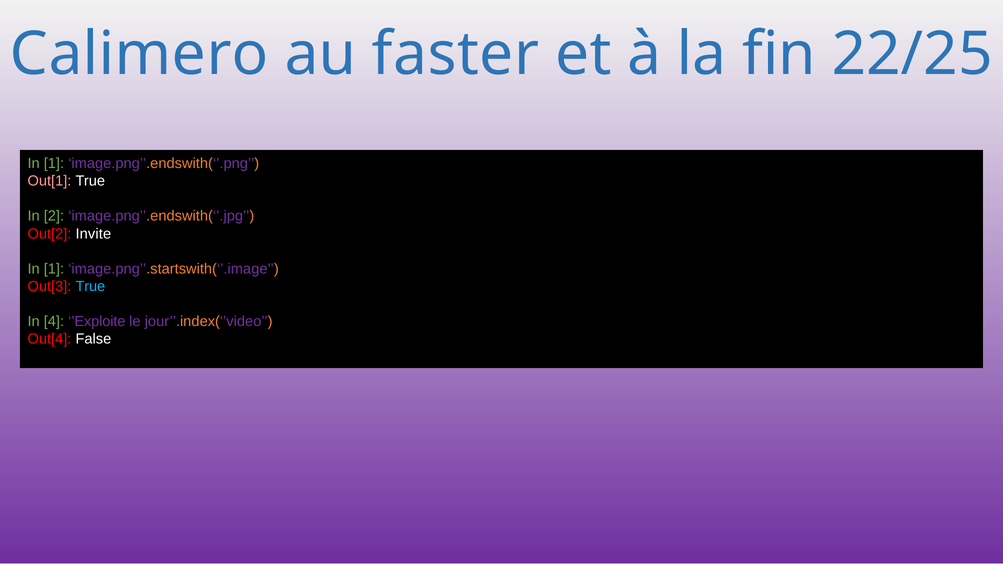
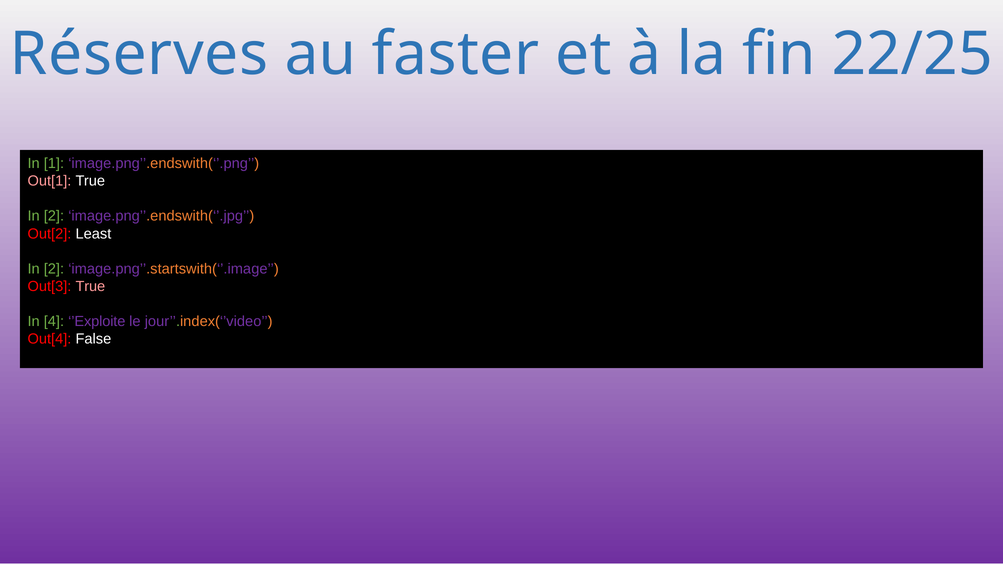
Calimero: Calimero -> Réserves (139, 54)
Invite: Invite -> Least (93, 234)
1: 1 -> 2 (54, 269)
True colour: light blue -> pink (90, 286)
